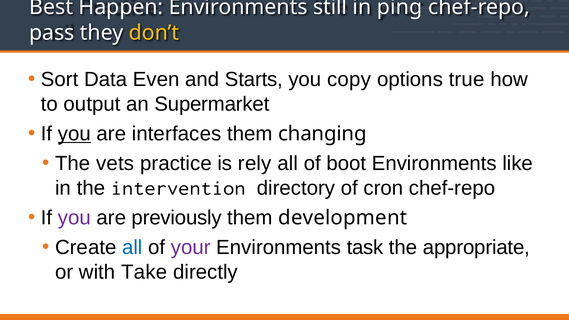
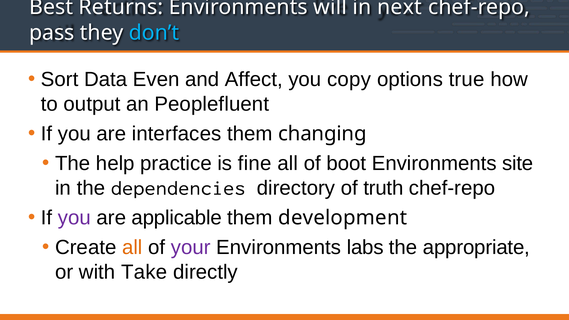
Happen: Happen -> Returns (121, 7)
still: still -> will (330, 7)
ping: ping -> next (400, 7)
don’t colour: yellow -> light blue (154, 33)
Starts: Starts -> Affect (254, 79)
Supermarket: Supermarket -> Peoplefluent (212, 104)
you underline: present -> none (74, 134)
vets: vets -> help (115, 163)
rely: rely -> fine (255, 163)
like: like -> site (518, 163)
intervention: intervention -> dependencies (178, 188)
cron: cron -> truth (383, 188)
previously: previously -> applicable (177, 218)
all colour: blue -> orange (132, 247)
task: task -> labs (365, 247)
